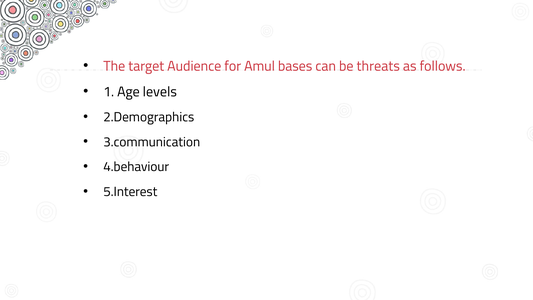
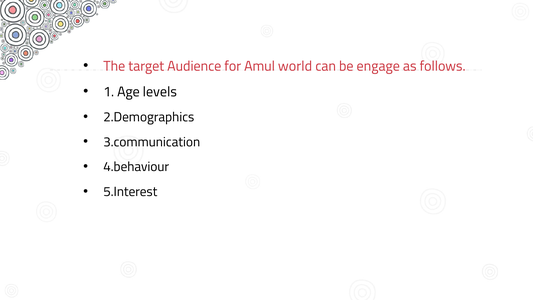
bases: bases -> world (295, 66)
threats: threats -> engage (378, 66)
